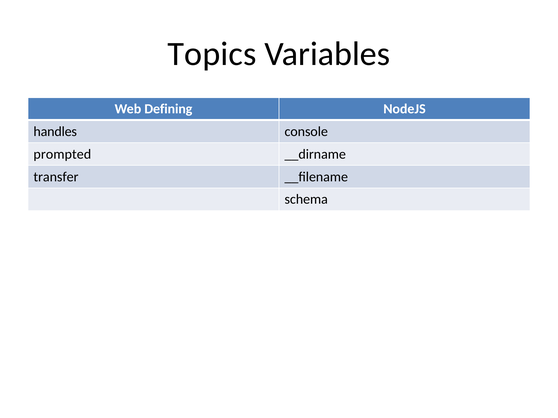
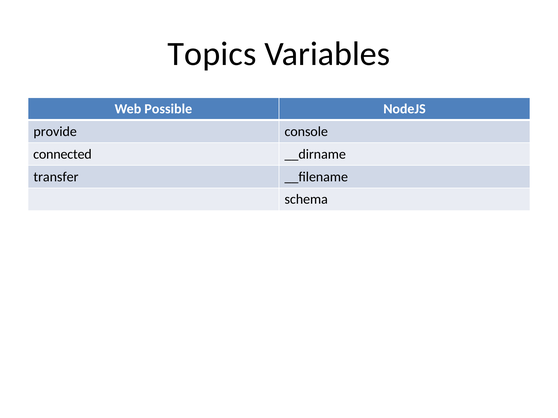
Defining: Defining -> Possible (168, 109)
handles: handles -> provide (55, 132)
prompted: prompted -> connected (62, 154)
